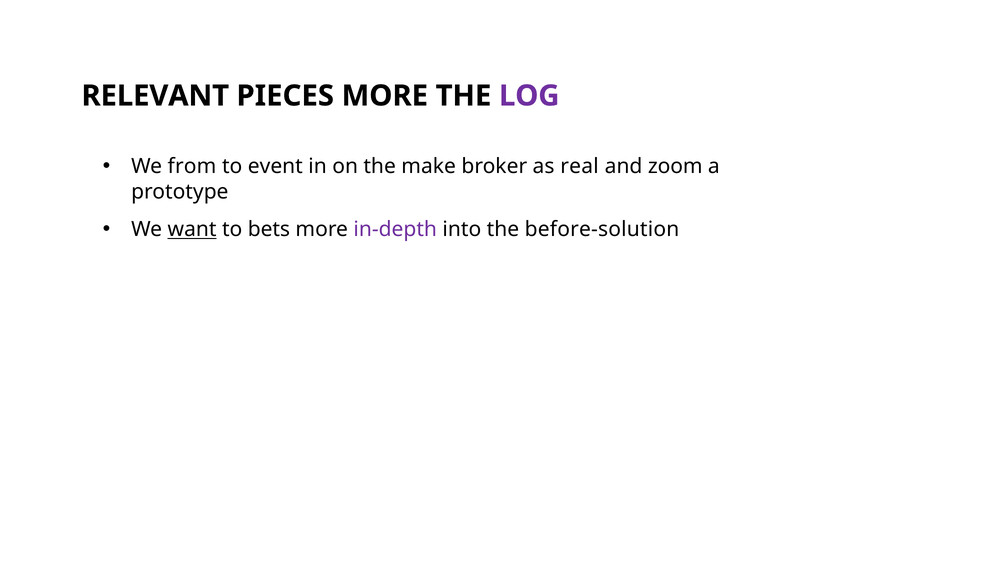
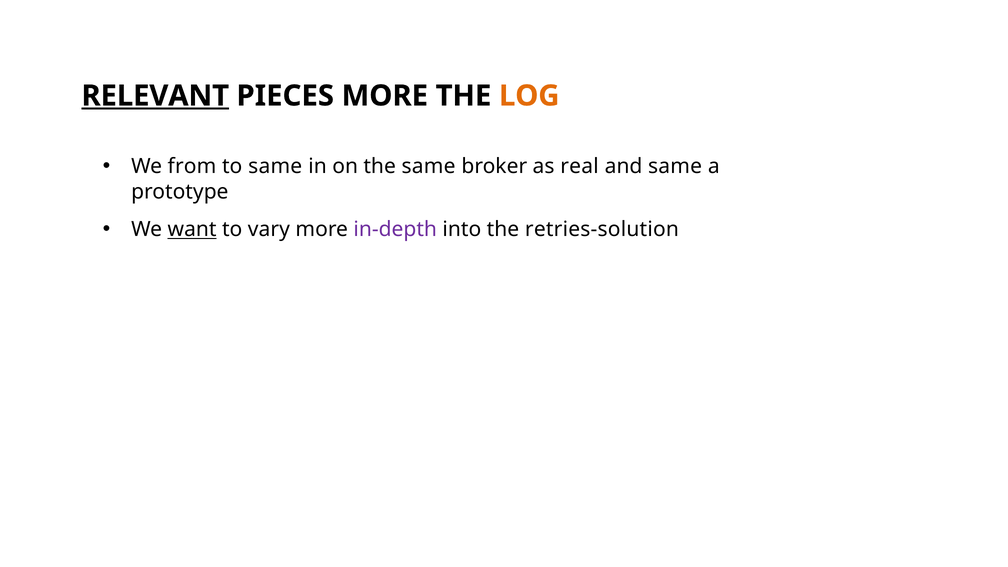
RELEVANT underline: none -> present (155, 96)
LOG colour: purple -> orange (529, 96)
to event: event -> same (275, 166)
the make: make -> same (429, 166)
and zoom: zoom -> same (675, 166)
bets: bets -> vary (269, 229)
before-solution: before-solution -> retries-solution (602, 229)
